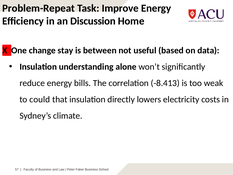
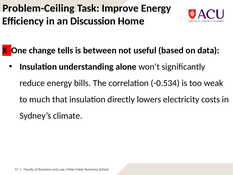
Problem-Repeat: Problem-Repeat -> Problem-Ceiling (39, 8)
stay: stay -> tells (65, 50)
-8.413: -8.413 -> -0.534 (165, 83)
could: could -> much (40, 99)
